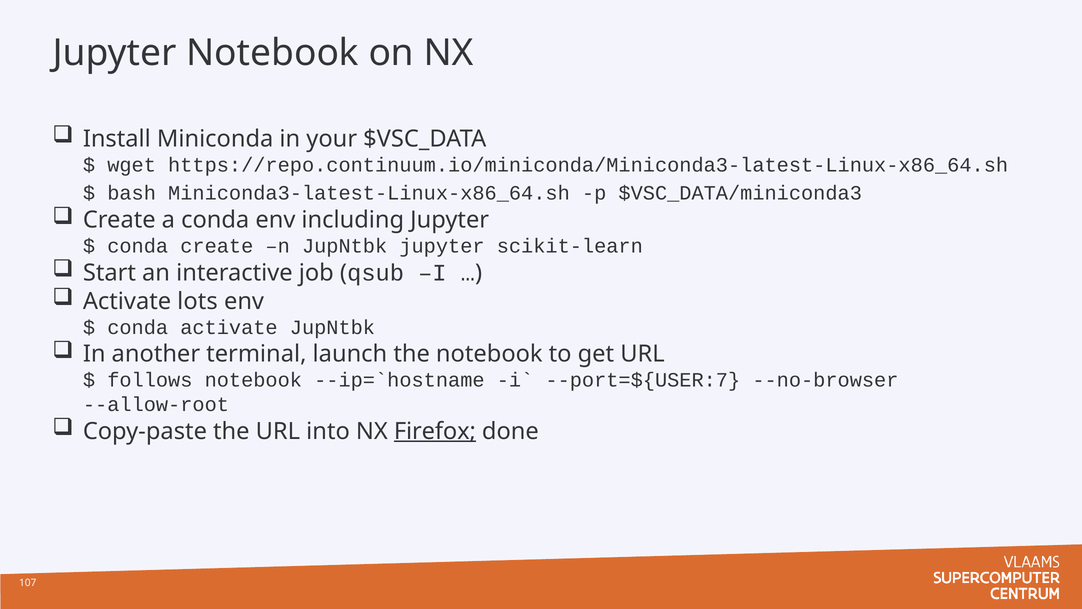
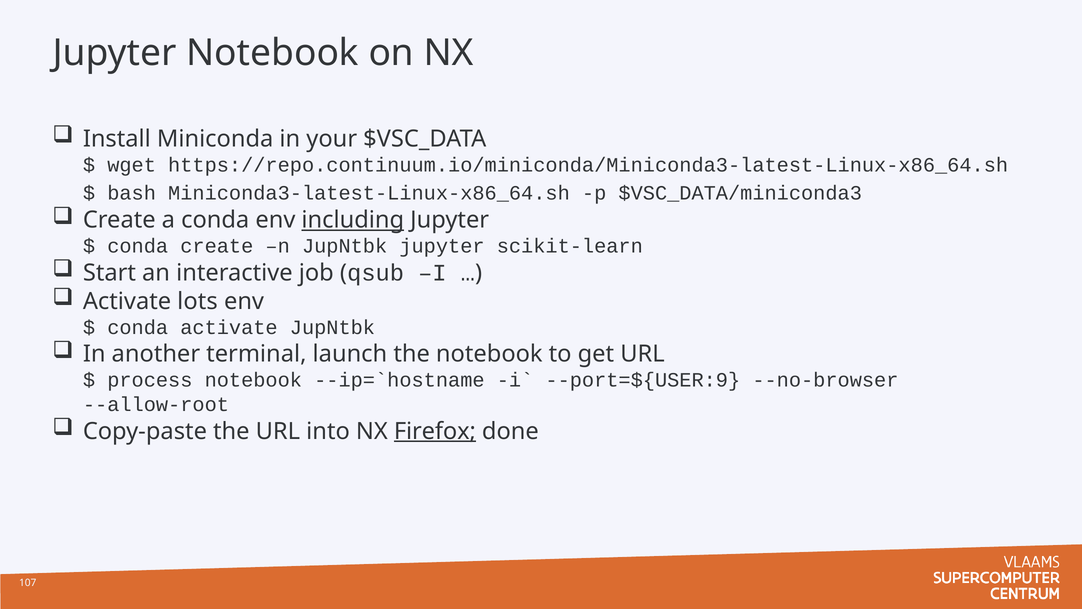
including underline: none -> present (353, 220)
follows: follows -> process (150, 380)
--port=${USER:7: --port=${USER:7 -> --port=${USER:9 (643, 380)
